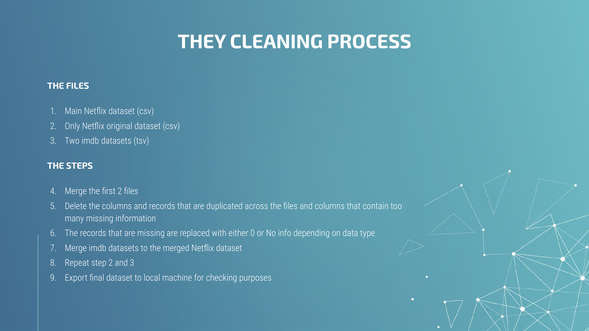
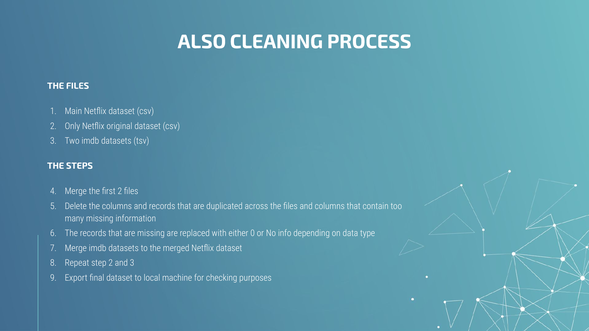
THEY: THEY -> ALSO (202, 42)
